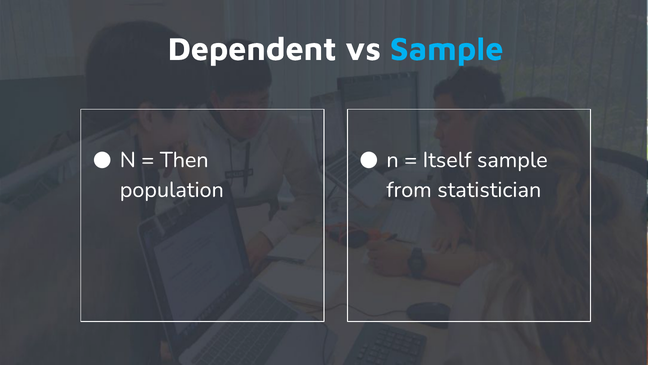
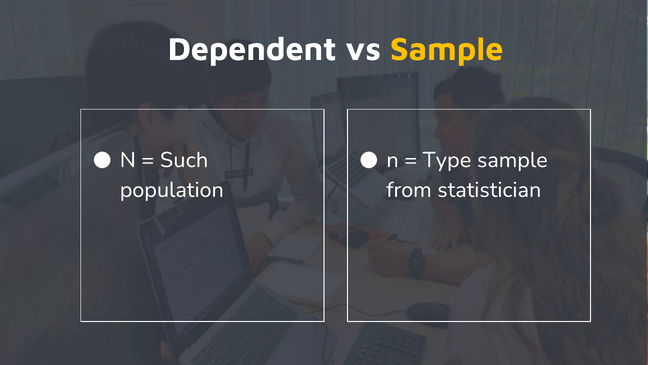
Sample colour: light blue -> yellow (447, 49)
Then: Then -> Such (184, 160)
Itself: Itself -> Type (447, 160)
